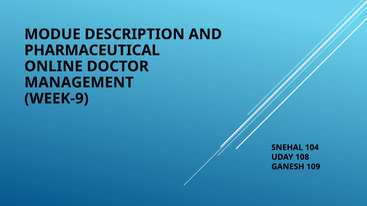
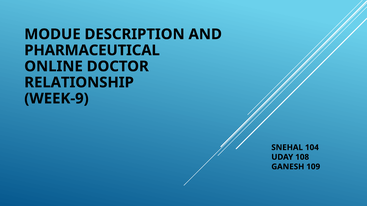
MANAGEMENT: MANAGEMENT -> RELATIONSHIP (79, 83)
